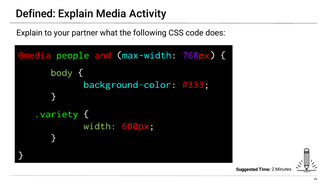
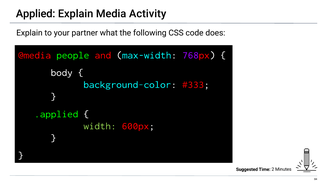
Defined: Defined -> Applied (36, 14)
body colour: light green -> white (62, 73)
.variety: .variety -> .applied (56, 114)
